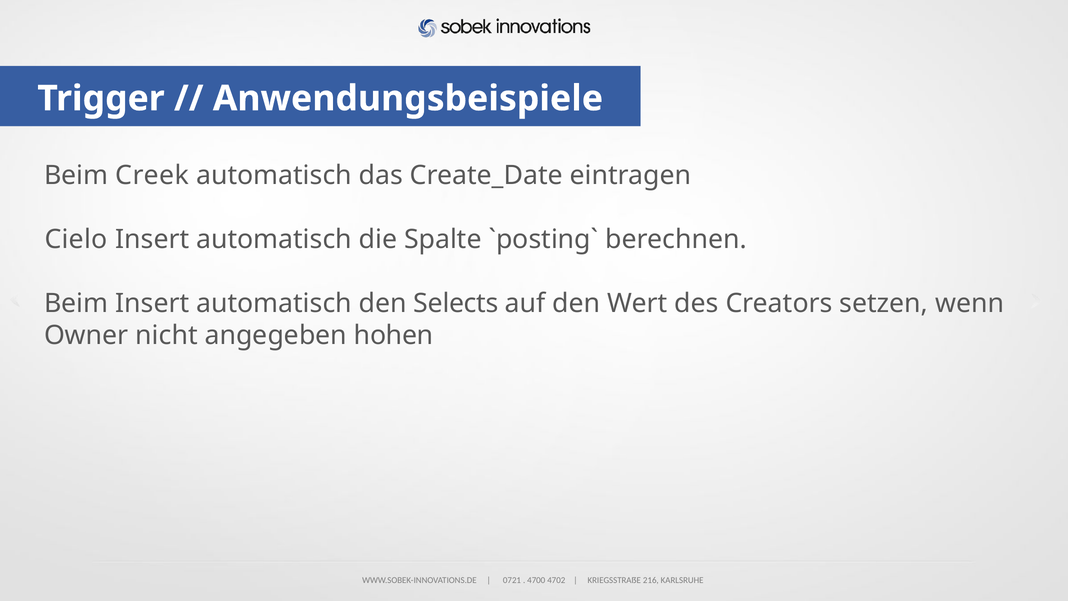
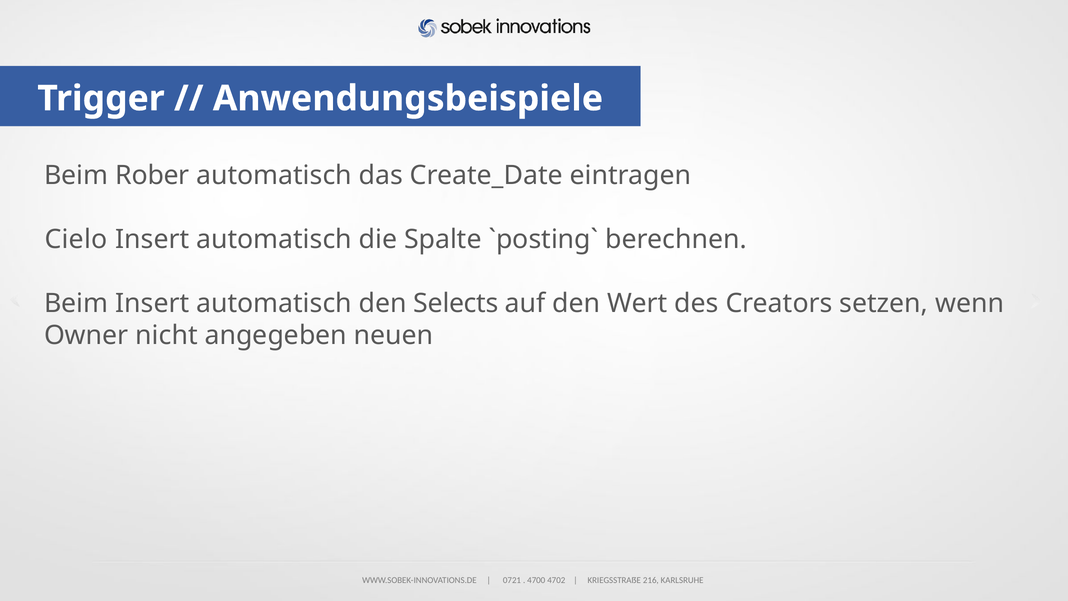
Creek: Creek -> Rober (152, 175)
hohen: hohen -> neuen (394, 336)
